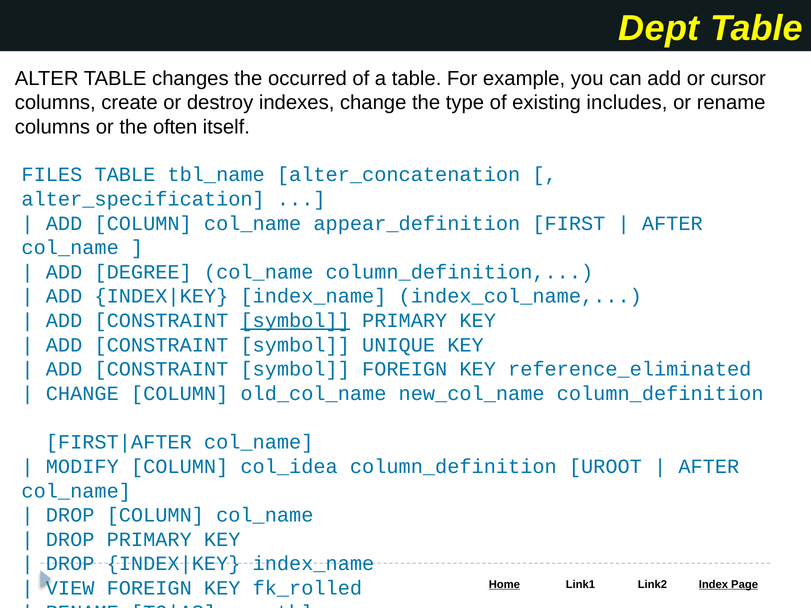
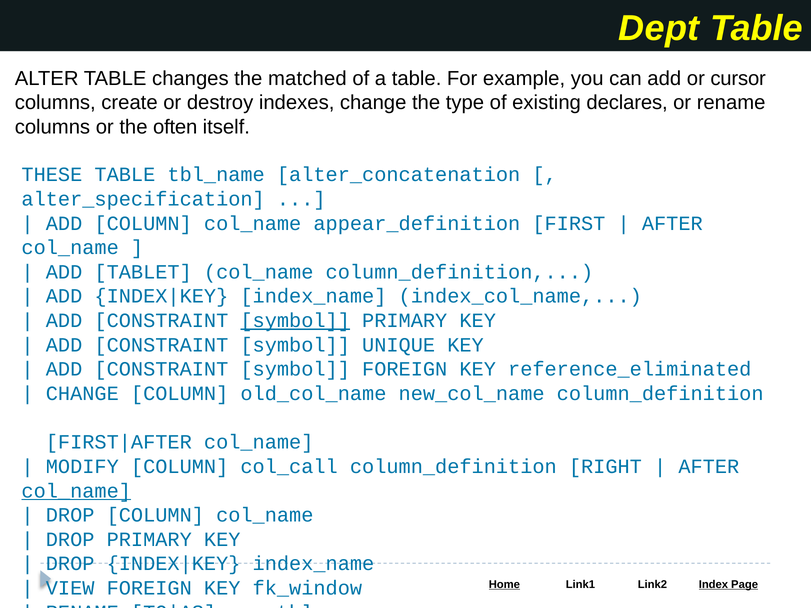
occurred: occurred -> matched (307, 78)
includes: includes -> declares (627, 103)
FILES: FILES -> THESE (52, 175)
DEGREE: DEGREE -> TABLET (143, 272)
col_idea: col_idea -> col_call (289, 467)
UROOT: UROOT -> RIGHT (605, 467)
col_name underline: none -> present (76, 491)
fk_rolled: fk_rolled -> fk_window (307, 588)
